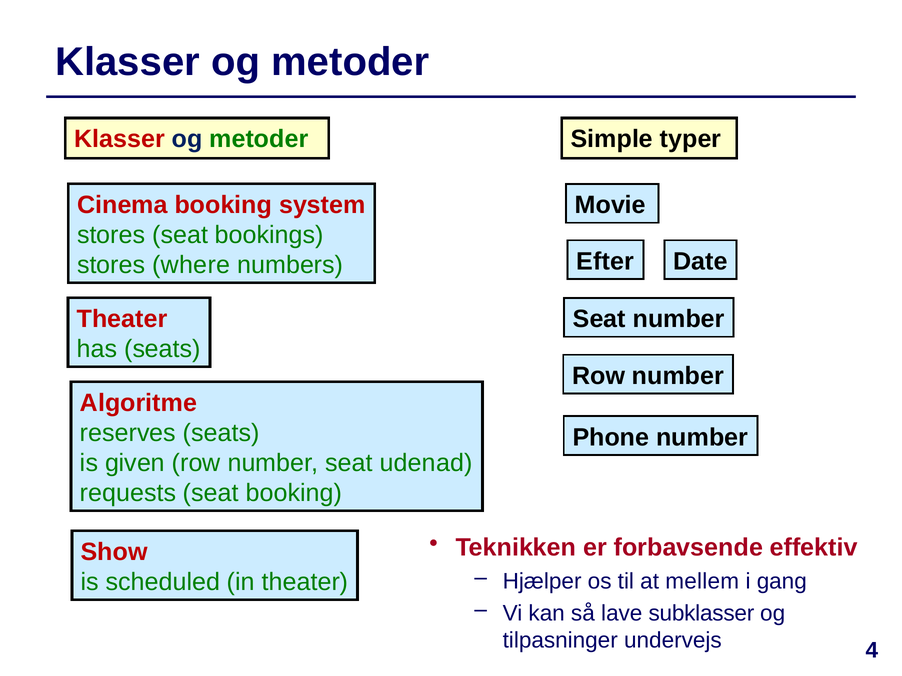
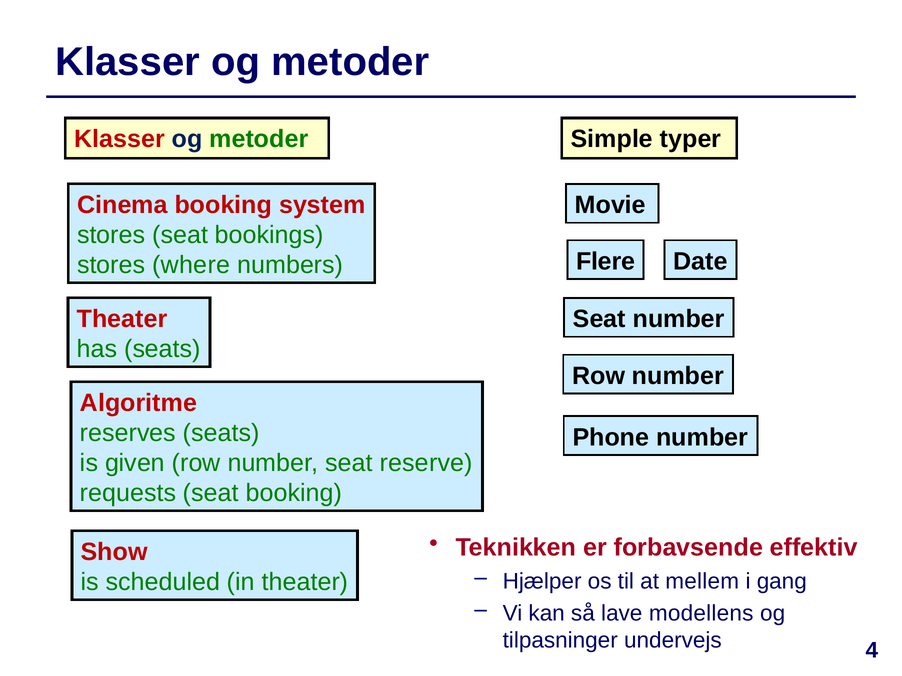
Efter: Efter -> Flere (606, 262)
udenad: udenad -> reserve (426, 463)
subklasser: subklasser -> modellens (701, 614)
